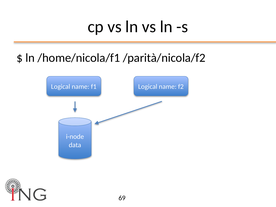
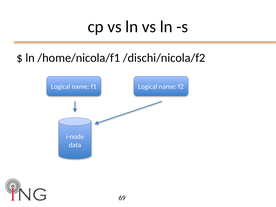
/parità/nicola/f2: /parità/nicola/f2 -> /dischi/nicola/f2 (164, 58)
